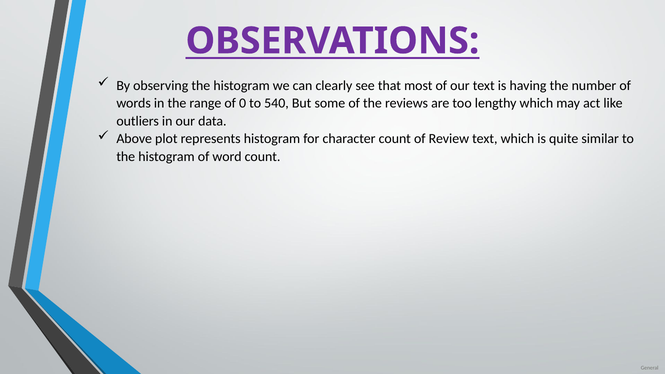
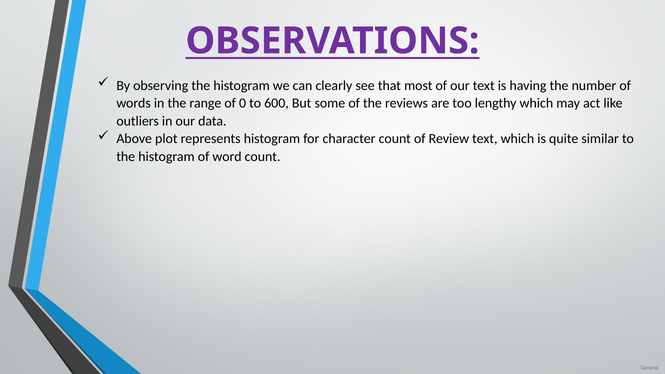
540: 540 -> 600 (276, 103)
